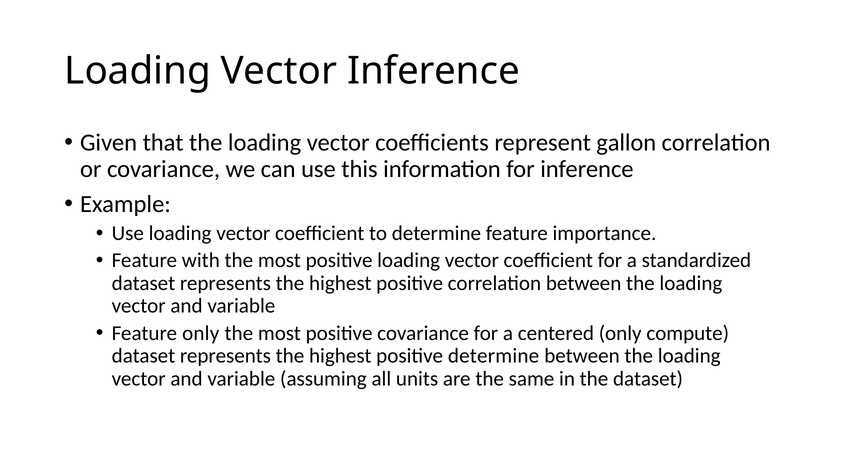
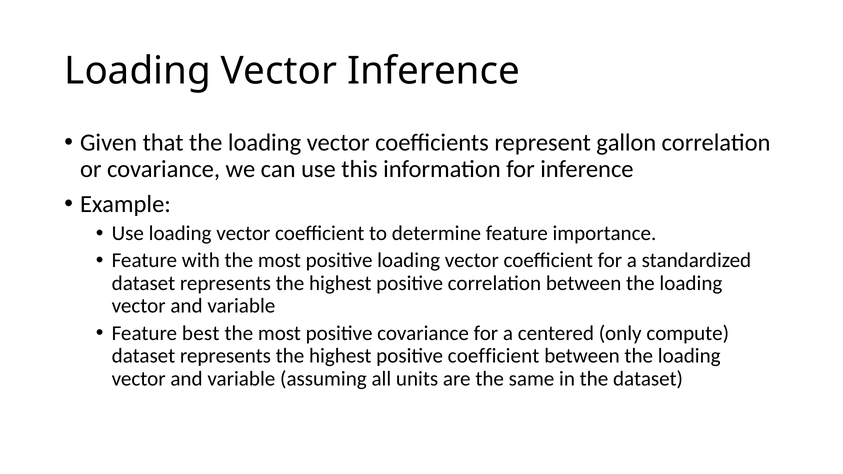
Feature only: only -> best (201, 333)
positive determine: determine -> coefficient (494, 356)
